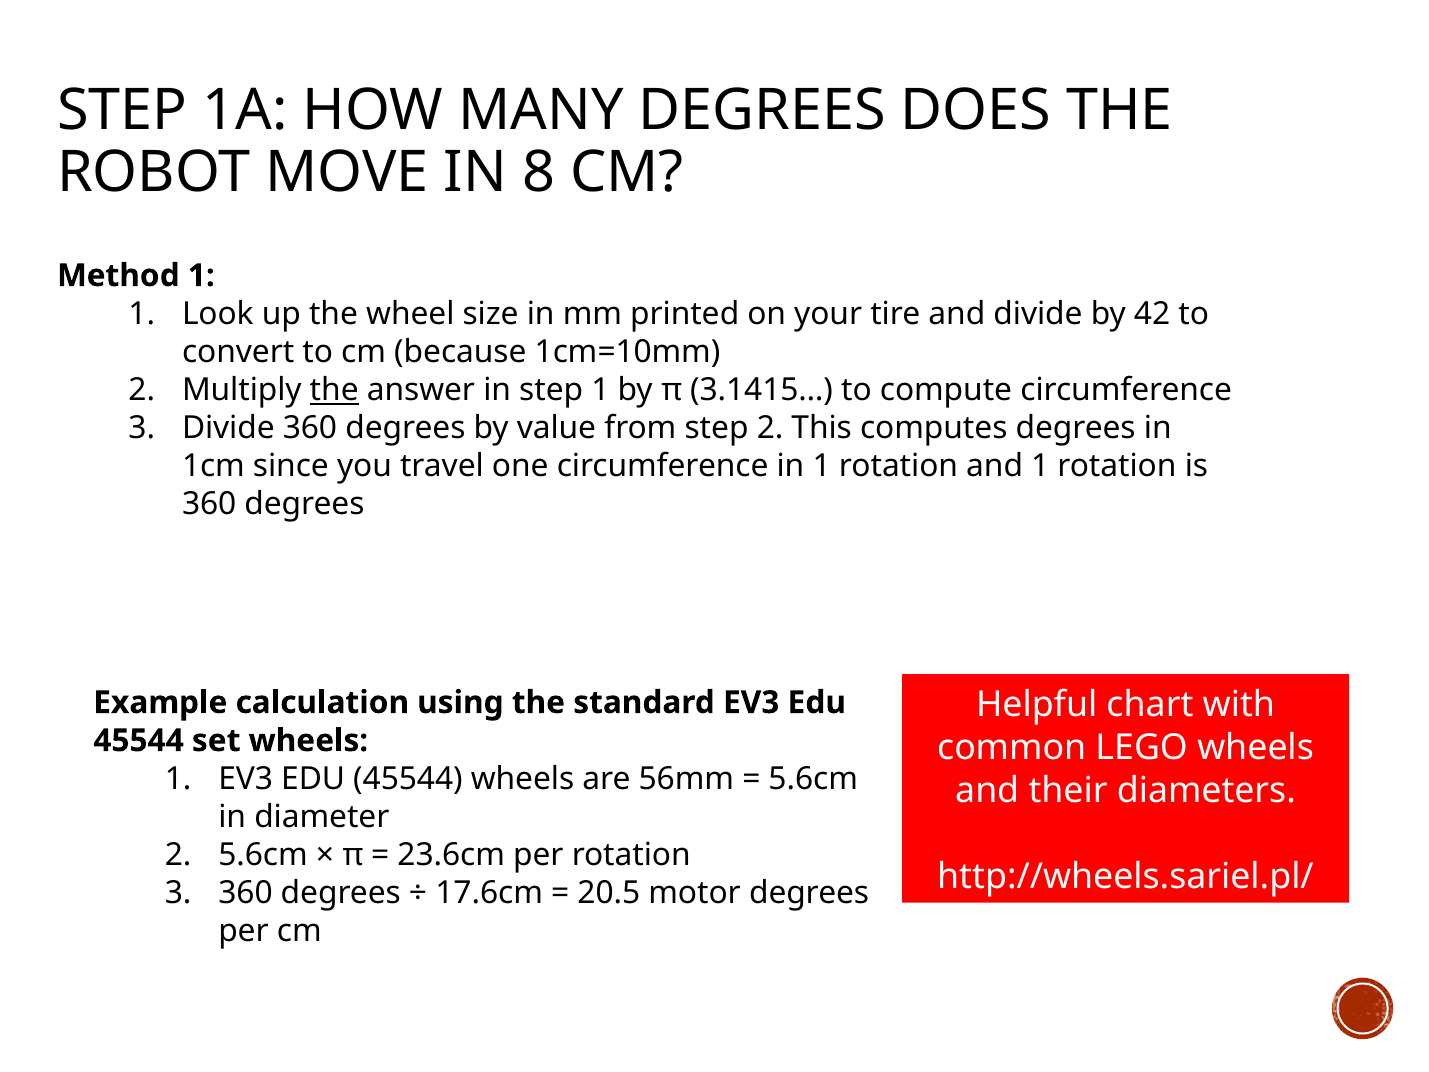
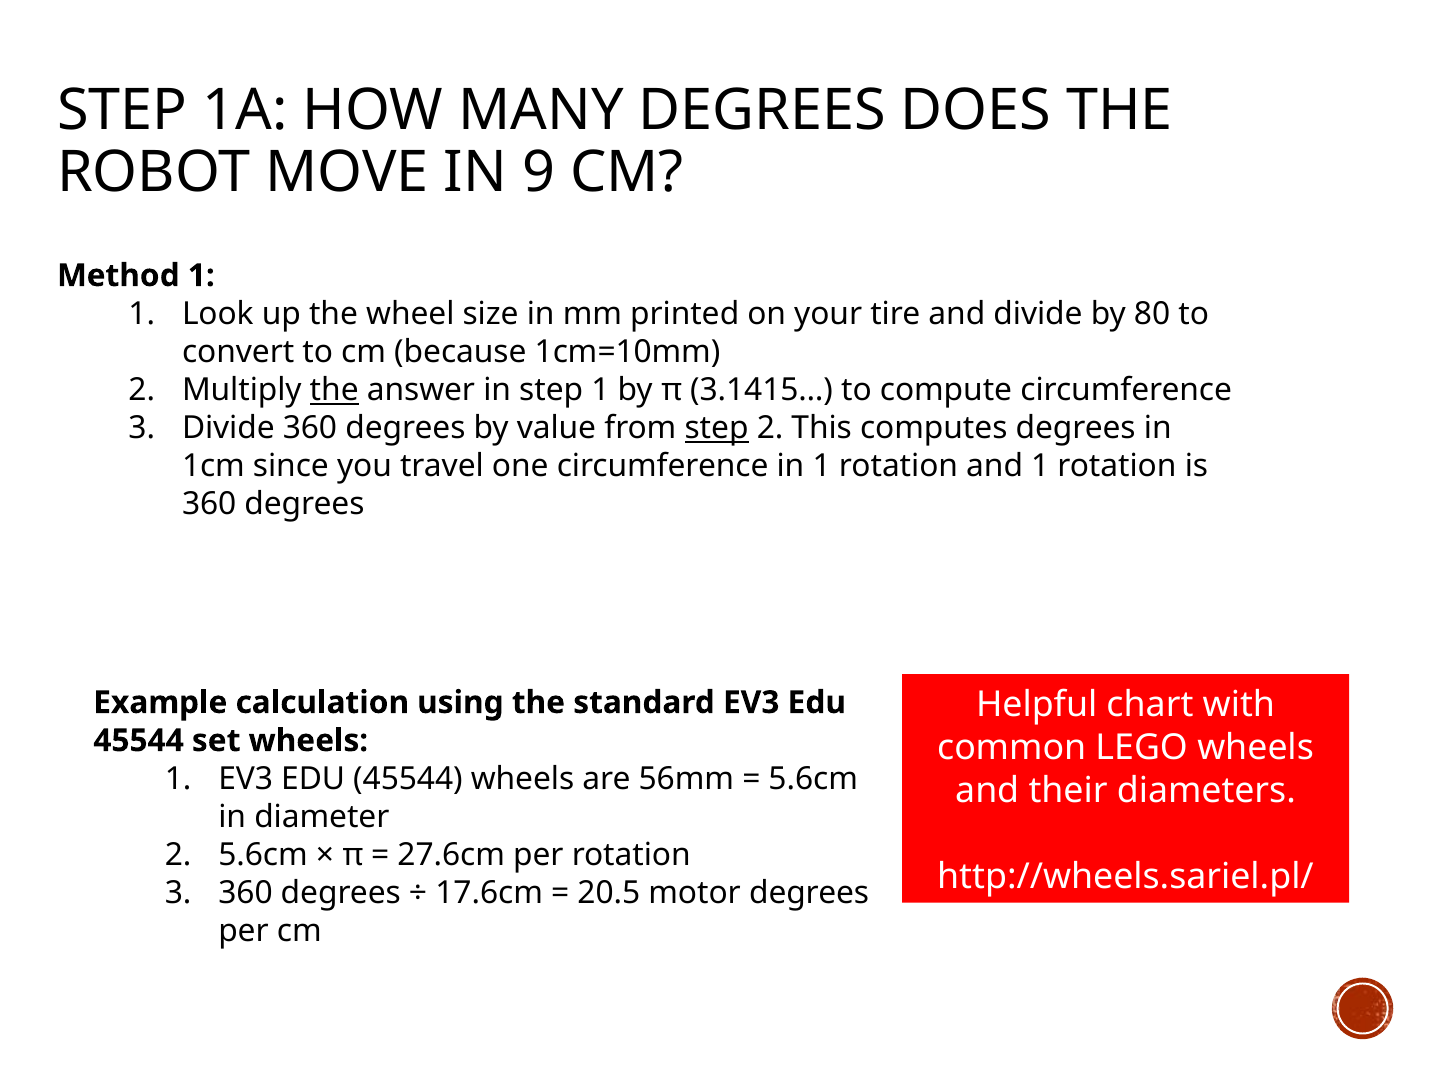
8: 8 -> 9 (538, 173)
42: 42 -> 80 (1152, 314)
step underline: none -> present (717, 428)
23.6cm: 23.6cm -> 27.6cm (451, 855)
